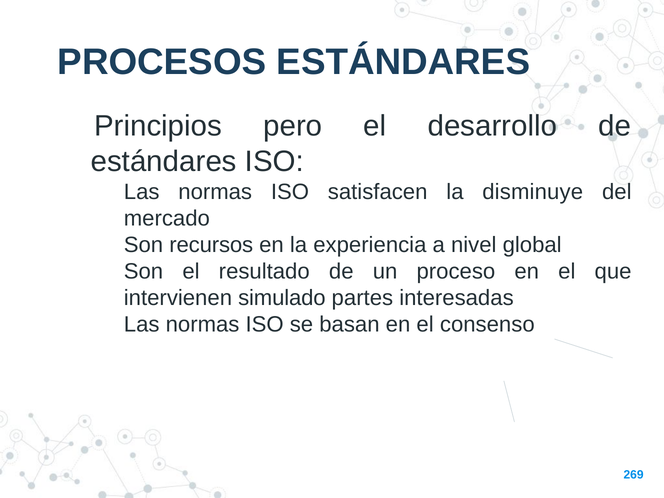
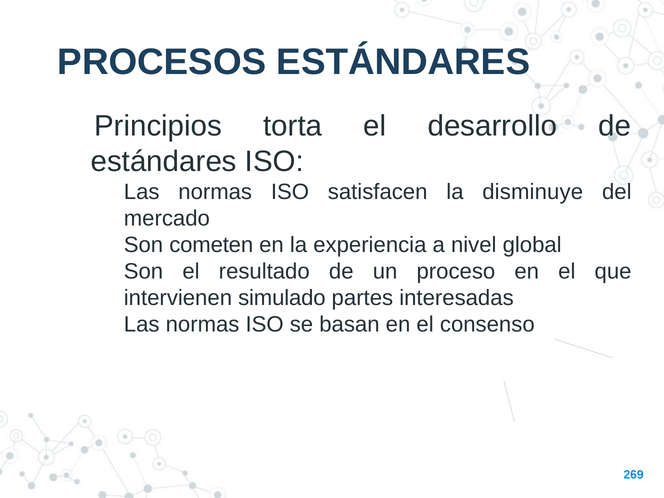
pero: pero -> torta (293, 126)
recursos: recursos -> cometen (211, 245)
